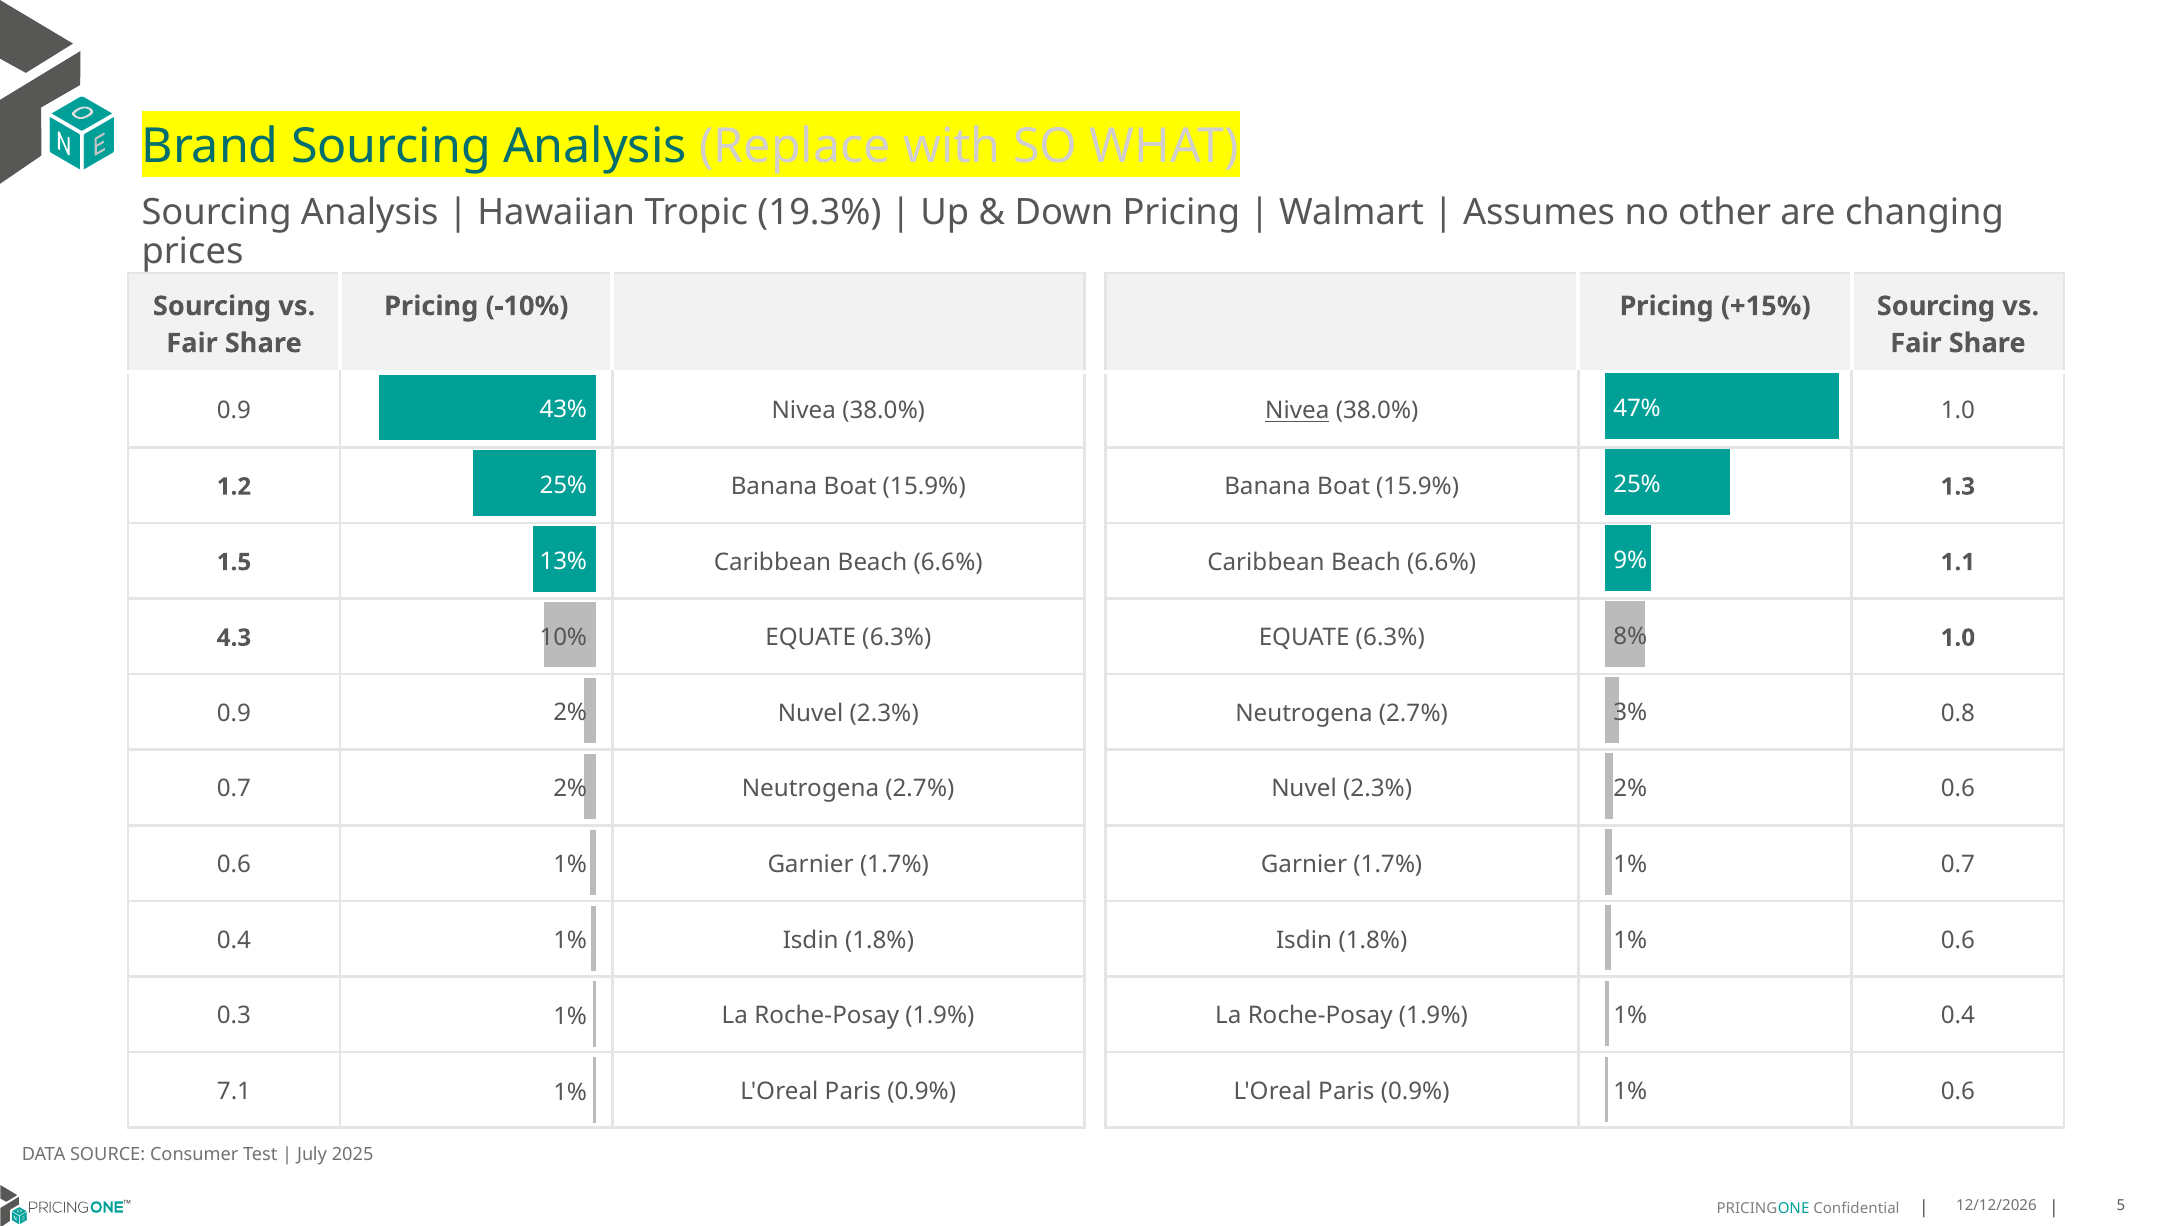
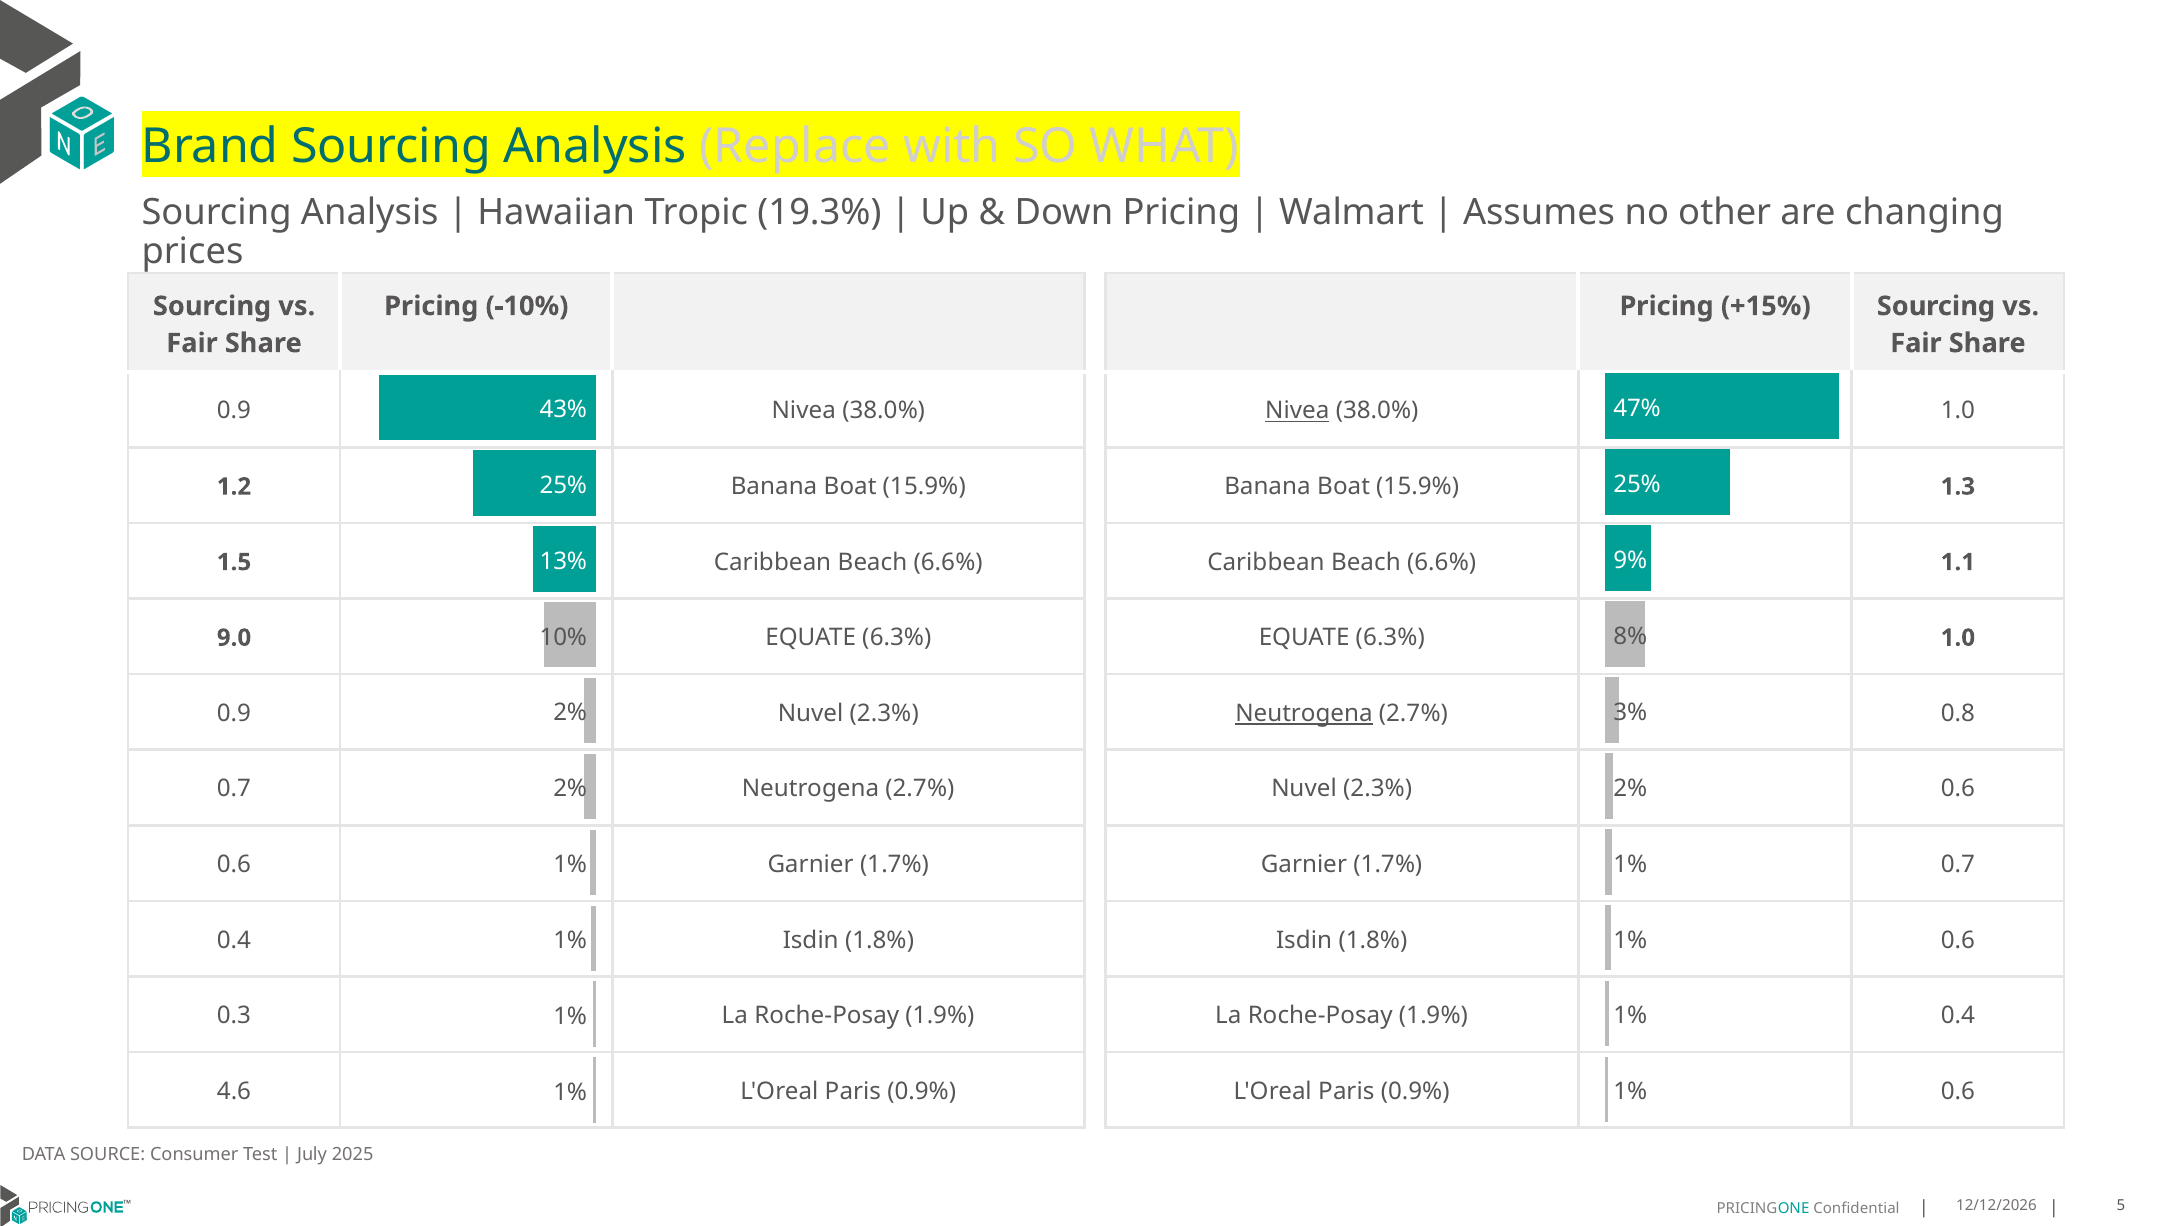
4.3: 4.3 -> 9.0 (234, 638)
Neutrogena underline: none -> present (1304, 713)
7.1: 7.1 -> 4.6 (234, 1091)
